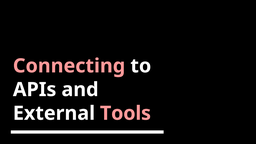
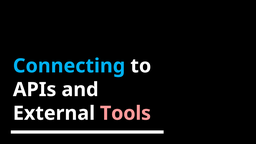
Connecting colour: pink -> light blue (69, 66)
